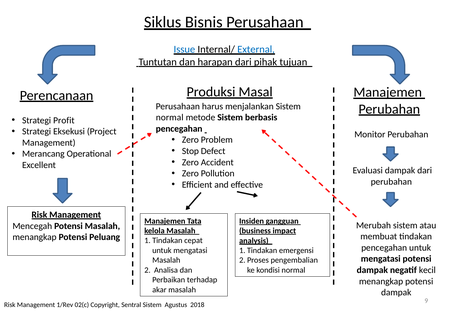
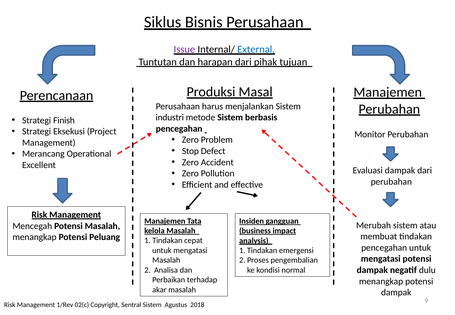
Issue colour: blue -> purple (184, 49)
normal: normal -> industri (170, 117)
Profit: Profit -> Finish (64, 120)
kecil: kecil -> dulu (427, 270)
